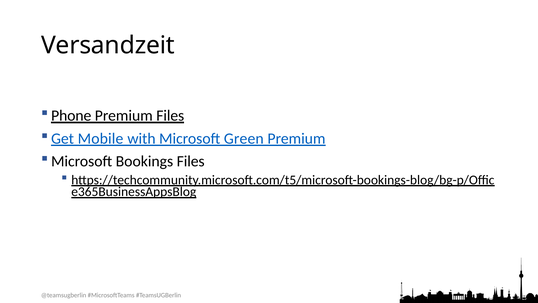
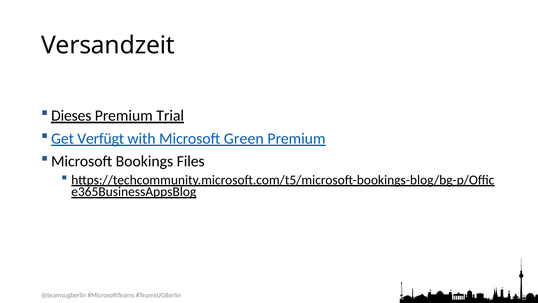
Phone: Phone -> Dieses (71, 116)
Premium Files: Files -> Trial (170, 116)
Mobile: Mobile -> Verfügt (101, 138)
